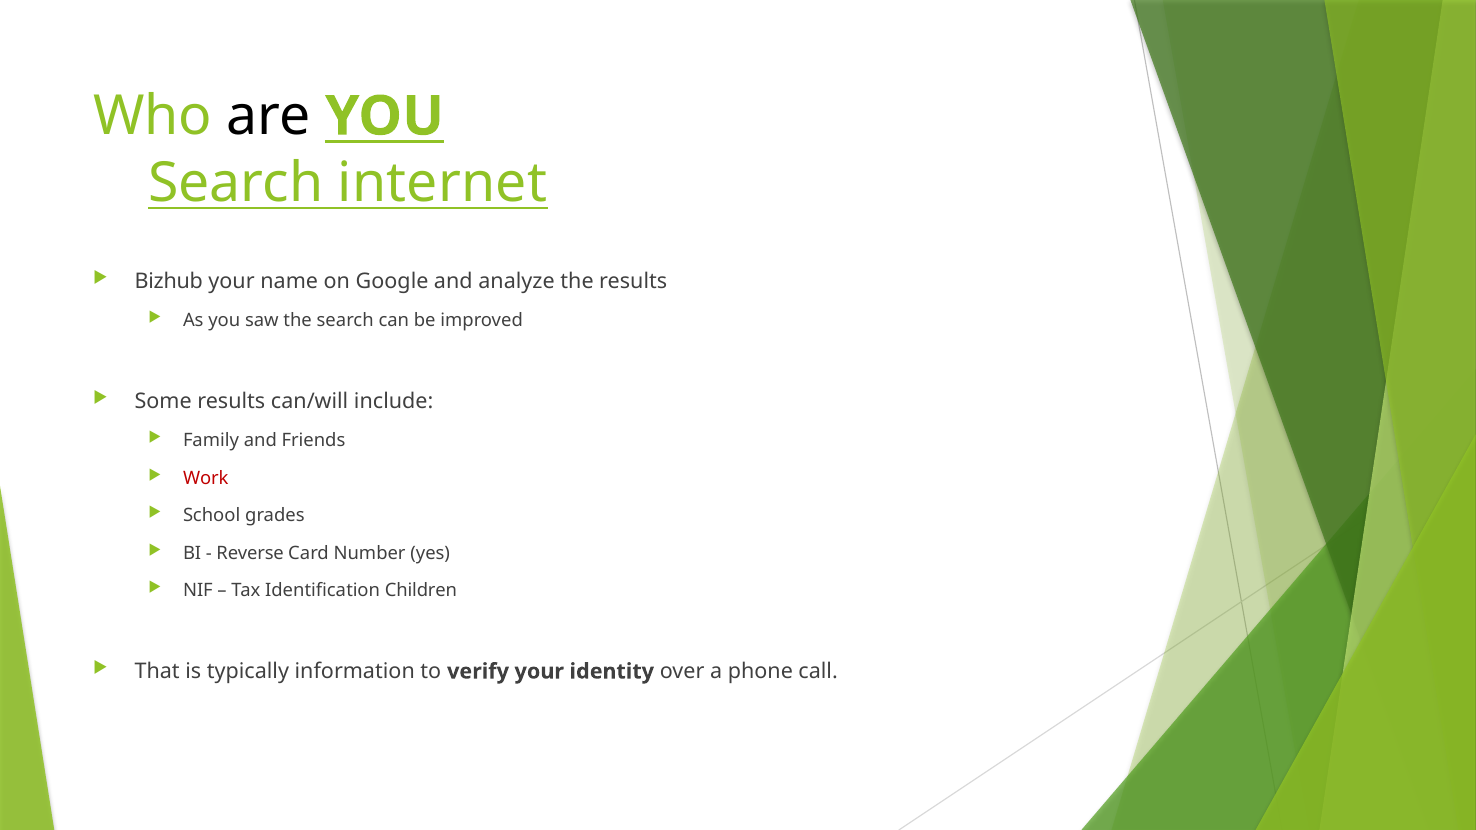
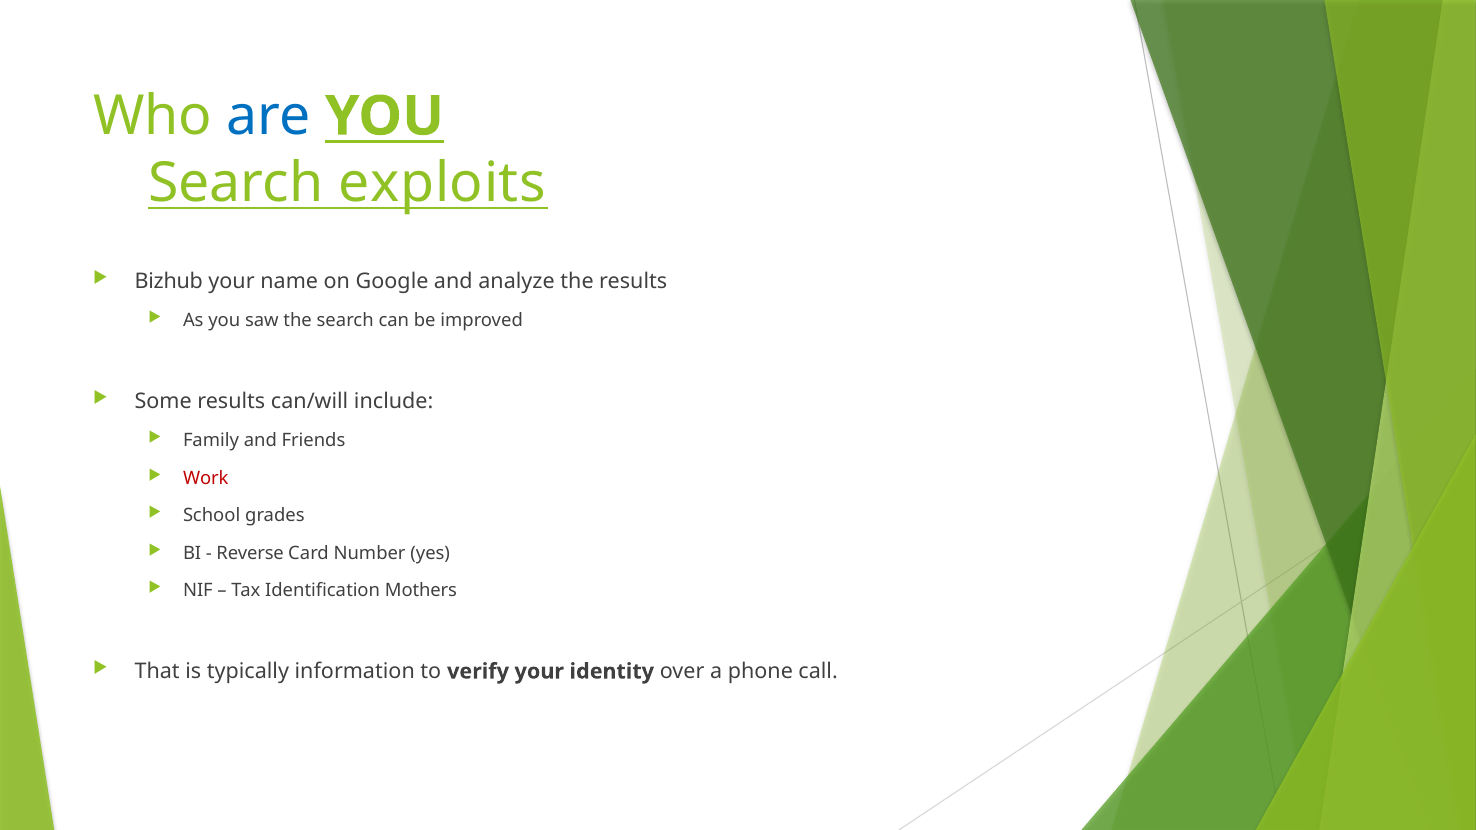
are colour: black -> blue (269, 116)
internet: internet -> exploits (442, 183)
Children: Children -> Mothers (421, 591)
